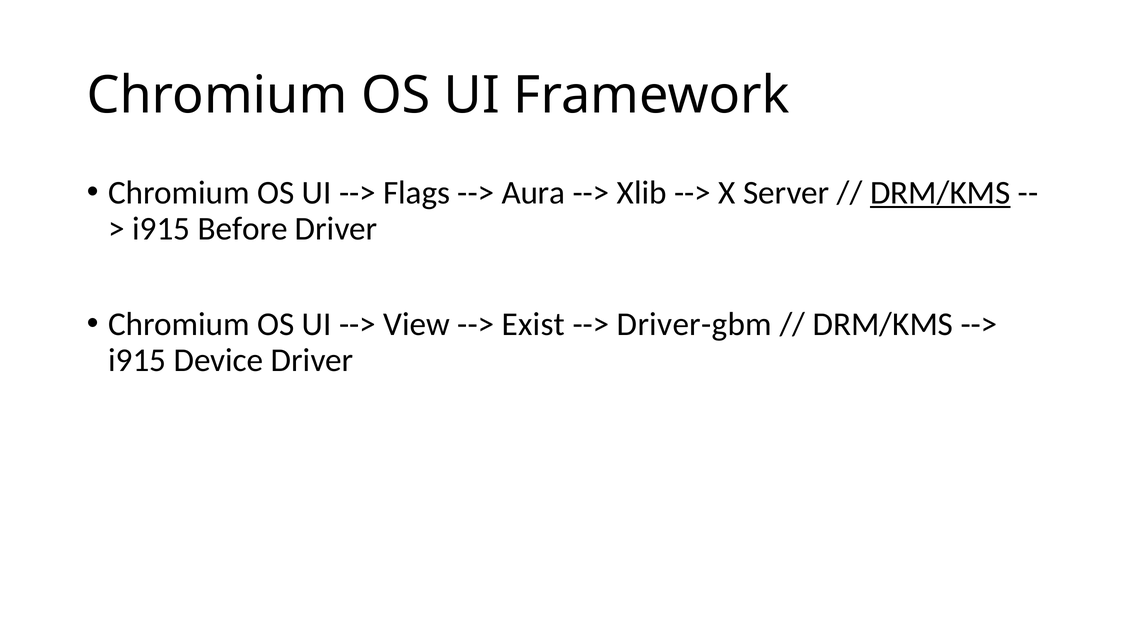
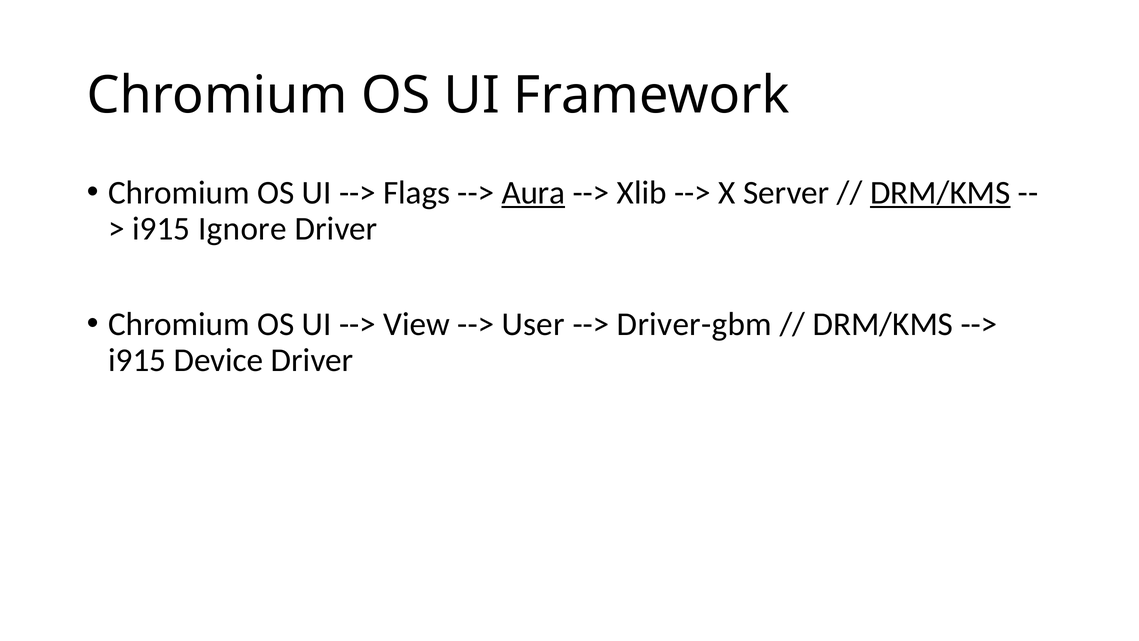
Aura underline: none -> present (533, 193)
Before: Before -> Ignore (242, 228)
Exist: Exist -> User (533, 324)
